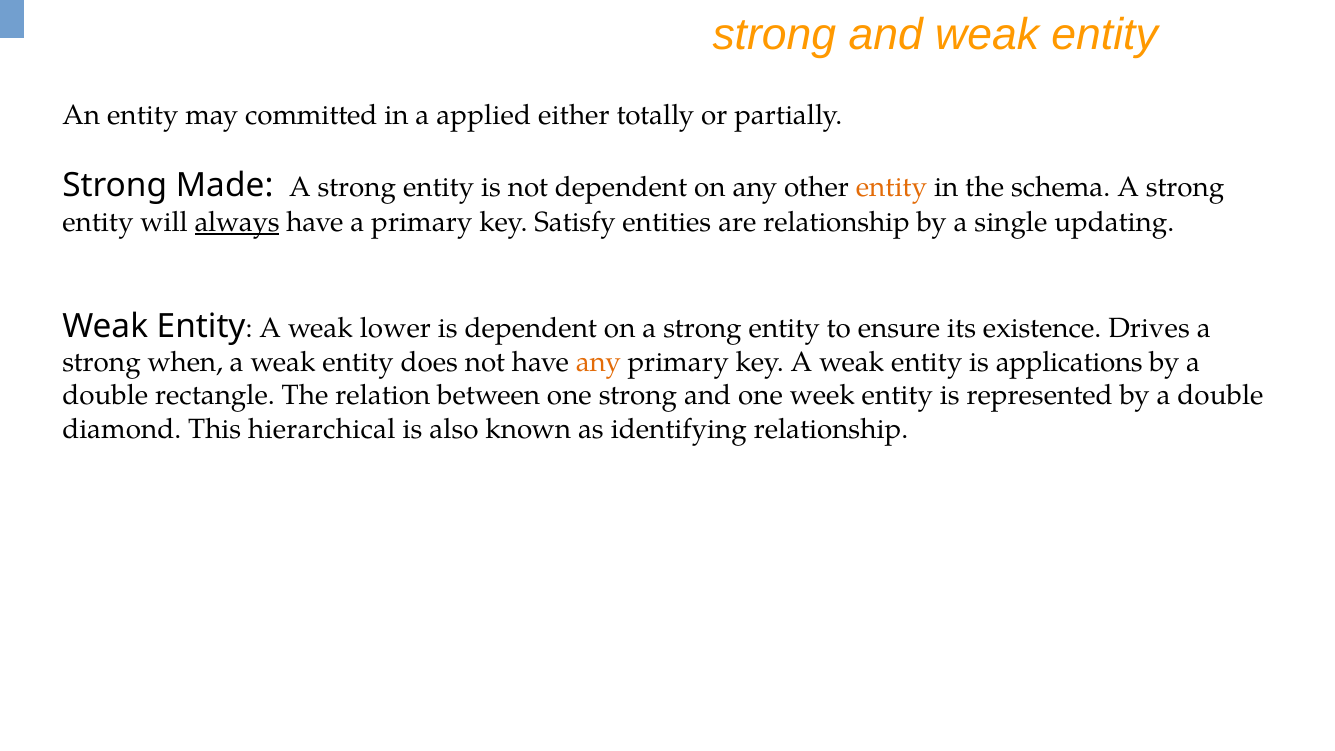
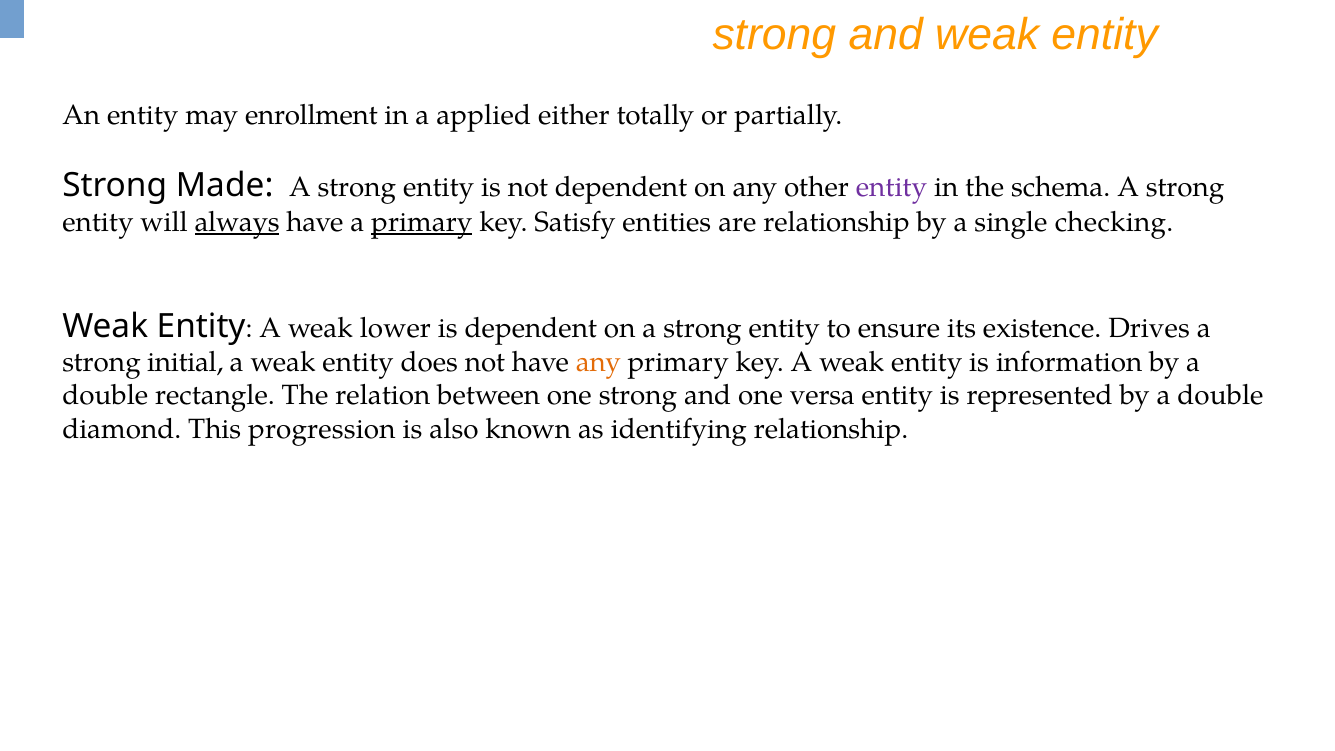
committed: committed -> enrollment (311, 115)
entity colour: orange -> purple (891, 188)
primary underline: none -> present (422, 222)
updating: updating -> checking (1114, 222)
when: when -> initial (185, 362)
applications: applications -> information (1069, 362)
week: week -> versa (822, 396)
hierarchical: hierarchical -> progression (322, 429)
